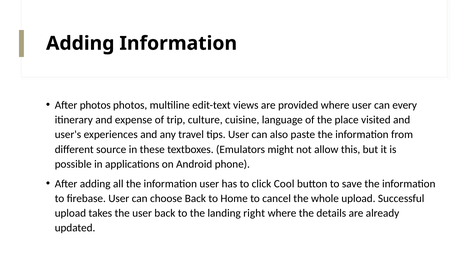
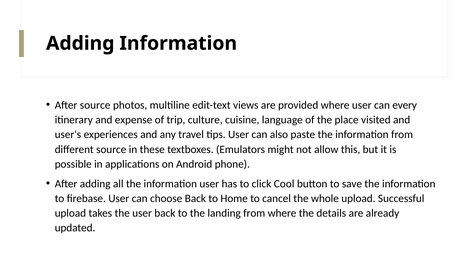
After photos: photos -> source (95, 105)
landing right: right -> from (254, 213)
